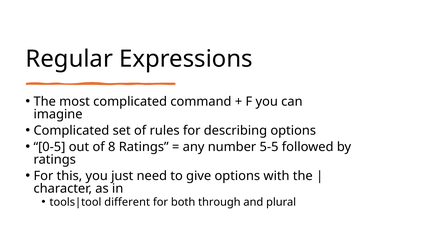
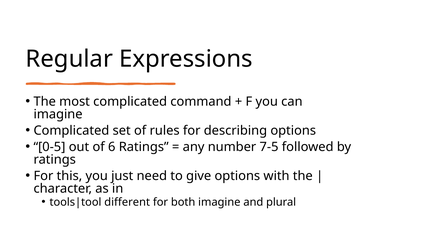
8: 8 -> 6 (112, 147)
5-5: 5-5 -> 7-5 (269, 147)
both through: through -> imagine (219, 203)
